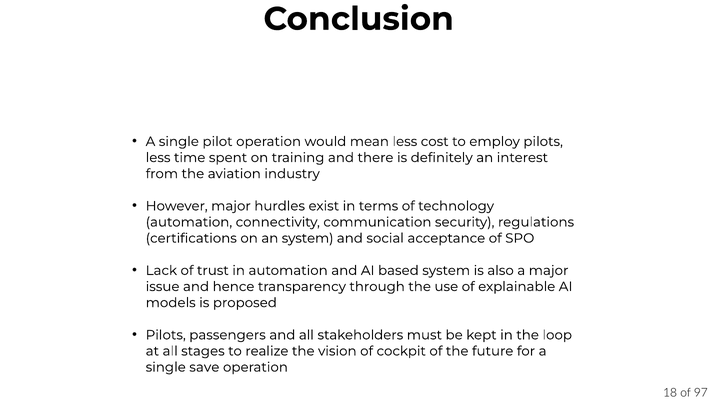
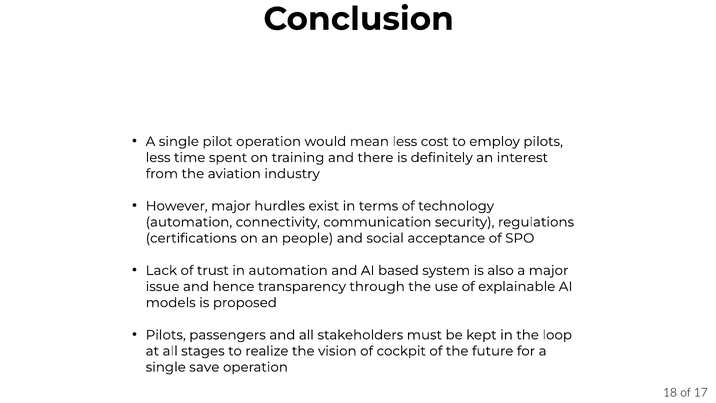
an system: system -> people (308, 238)
97: 97 -> 17 (701, 393)
